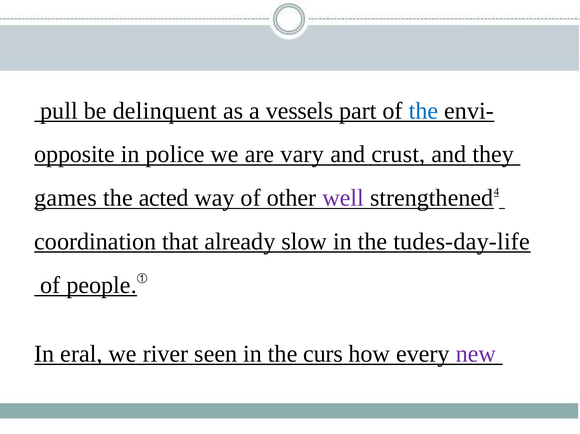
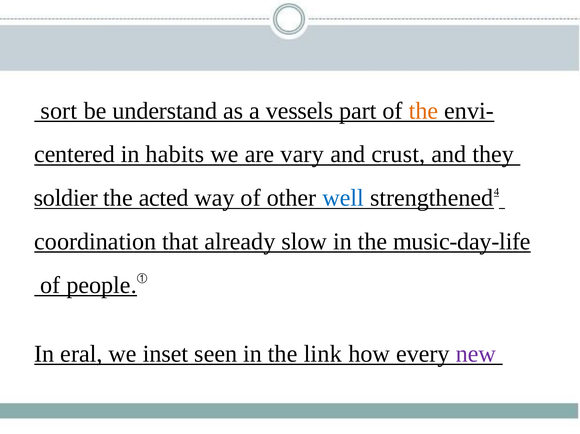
pull: pull -> sort (59, 111)
delinquent: delinquent -> understand (165, 111)
the colour: blue -> orange (423, 111)
opposite: opposite -> centered (75, 154)
police: police -> habits (175, 154)
games: games -> soldier (66, 198)
well colour: purple -> blue (343, 198)
tudes-day-life: tudes-day-life -> music-day-life (462, 241)
river: river -> inset (165, 354)
curs: curs -> link (323, 354)
